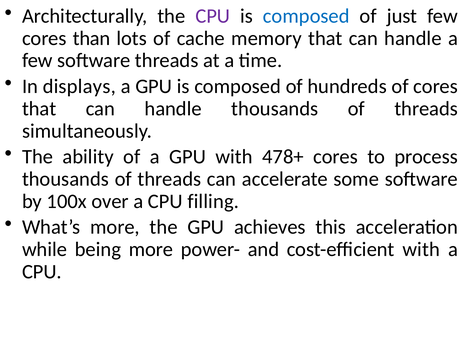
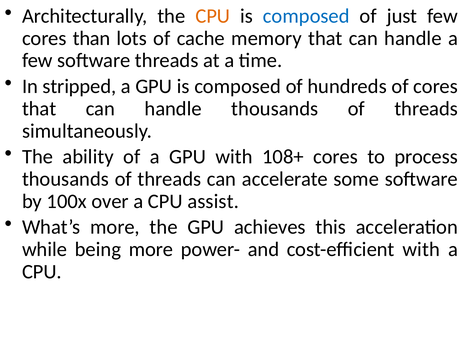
CPU colour: purple -> orange (213, 16)
displays: displays -> stripped (79, 87)
478+: 478+ -> 108+ (283, 157)
filling: filling -> assist (213, 201)
